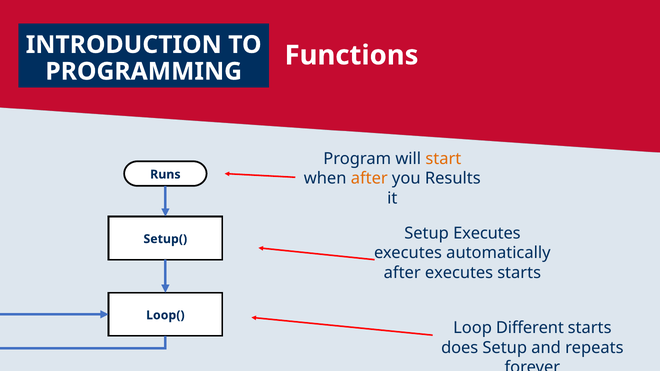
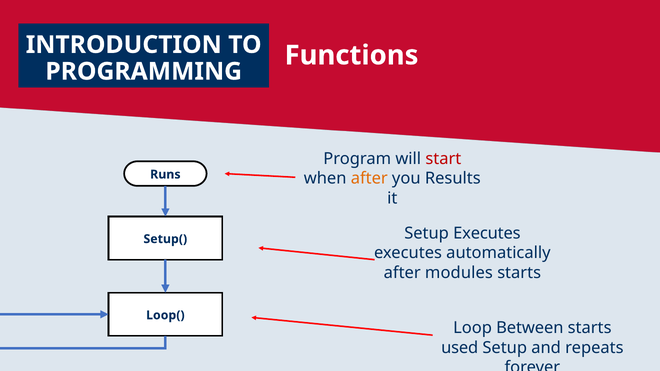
start colour: orange -> red (443, 159)
after executes: executes -> modules (459, 273)
Different: Different -> Between (530, 328)
does: does -> used (460, 348)
